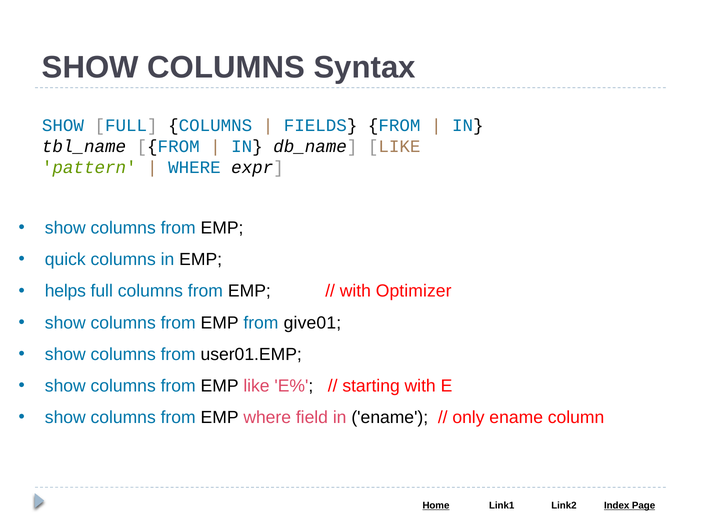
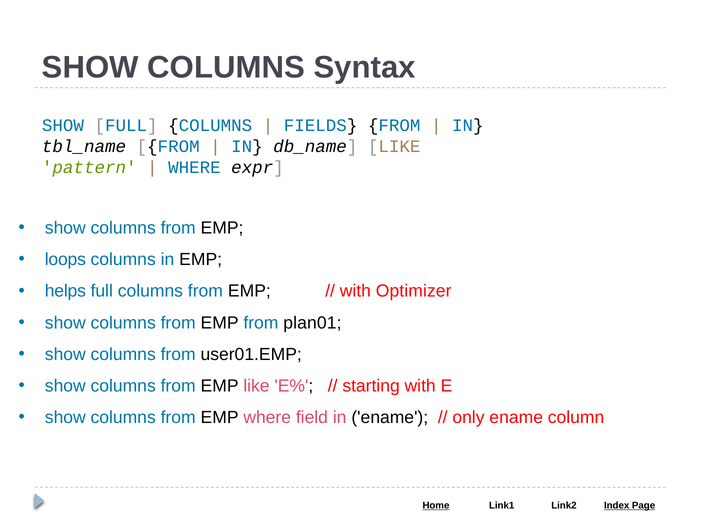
quick: quick -> loops (65, 259)
give01: give01 -> plan01 (312, 323)
